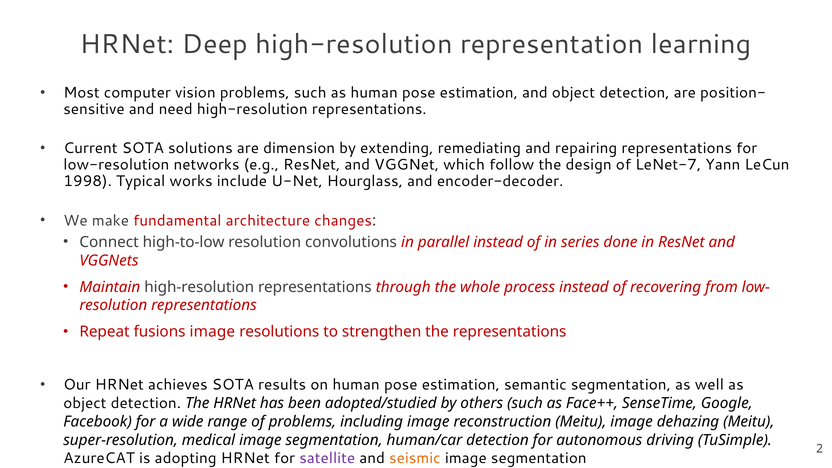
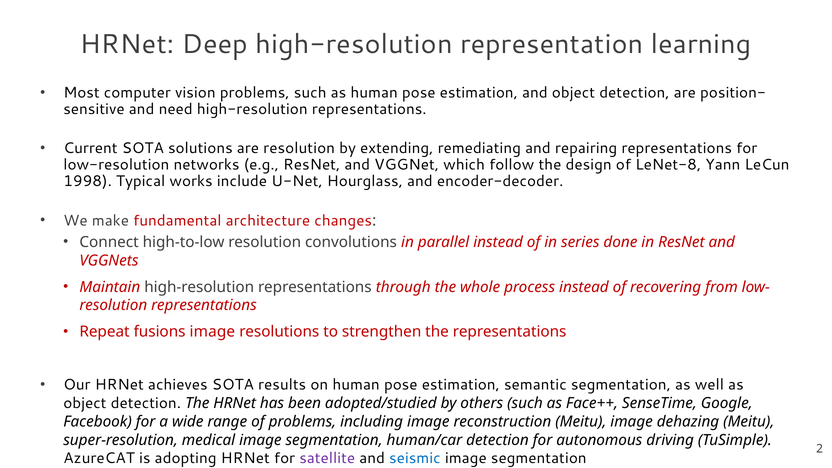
are dimension: dimension -> resolution (299, 148)
LeNet-7: LeNet-7 -> LeNet-8 (668, 165)
seismic colour: orange -> blue (415, 458)
